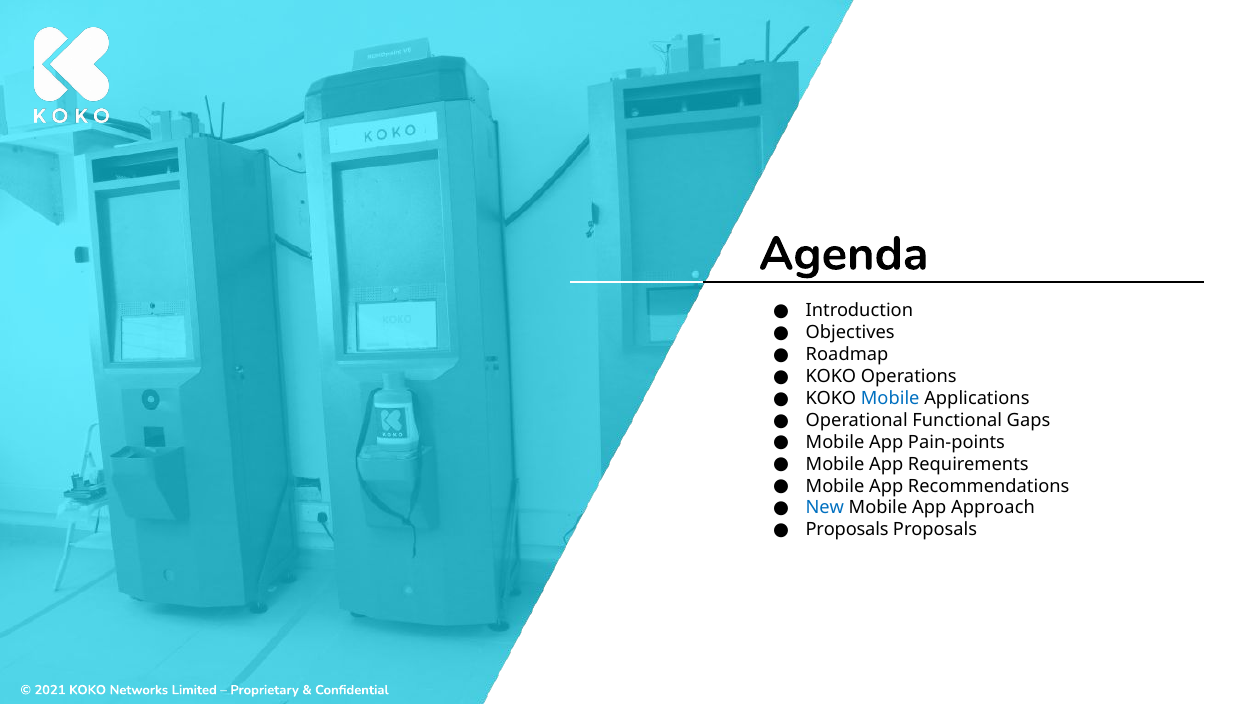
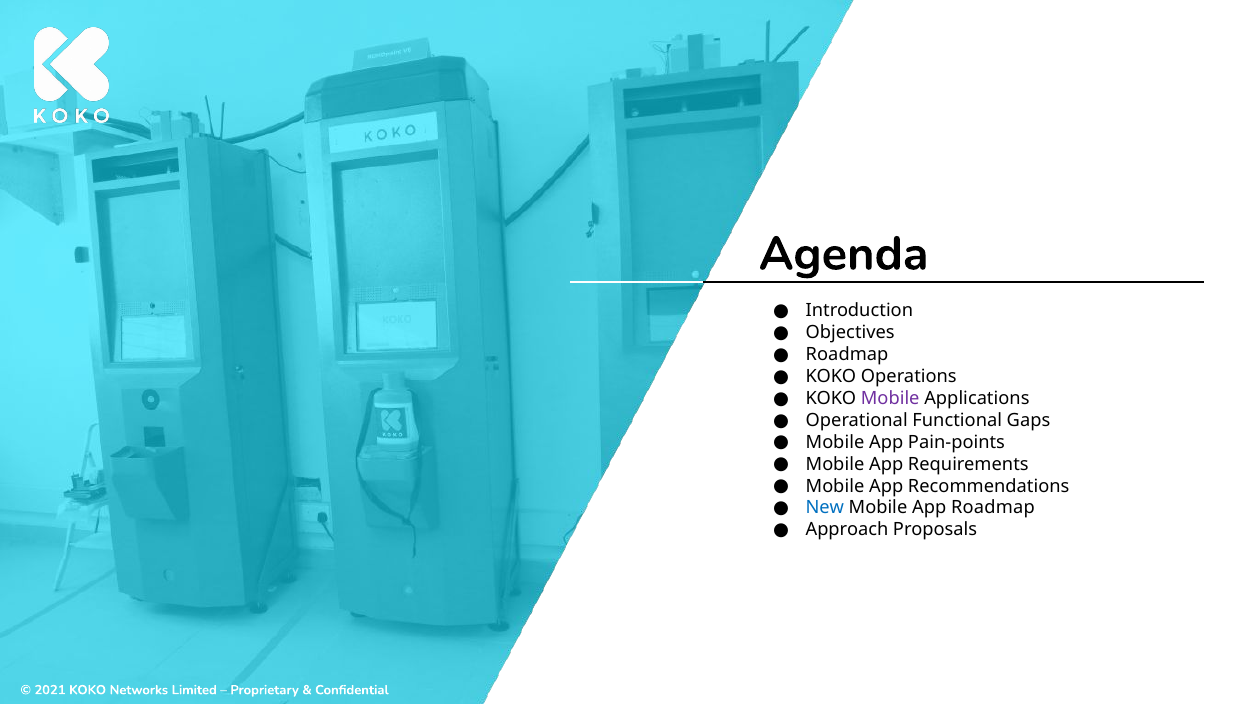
Mobile colour: blue -> purple (890, 399)
App Approach: Approach -> Roadmap (993, 508)
Proposals: Proposals -> Approach (847, 530)
